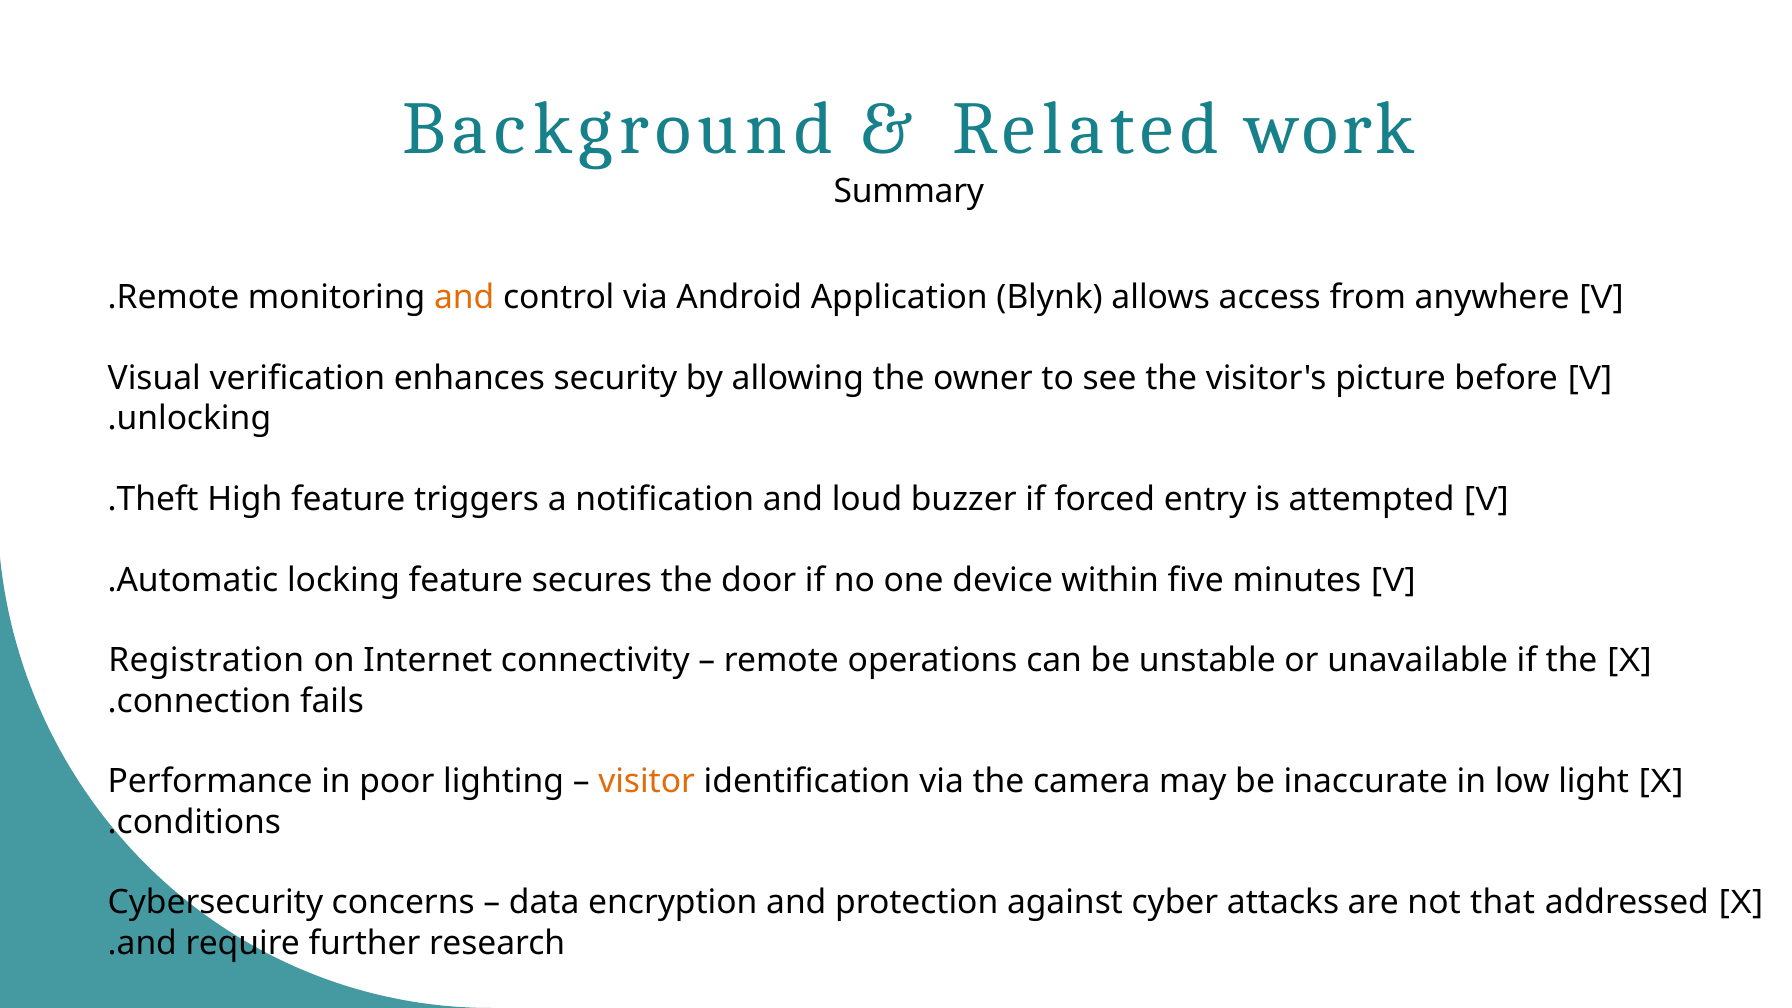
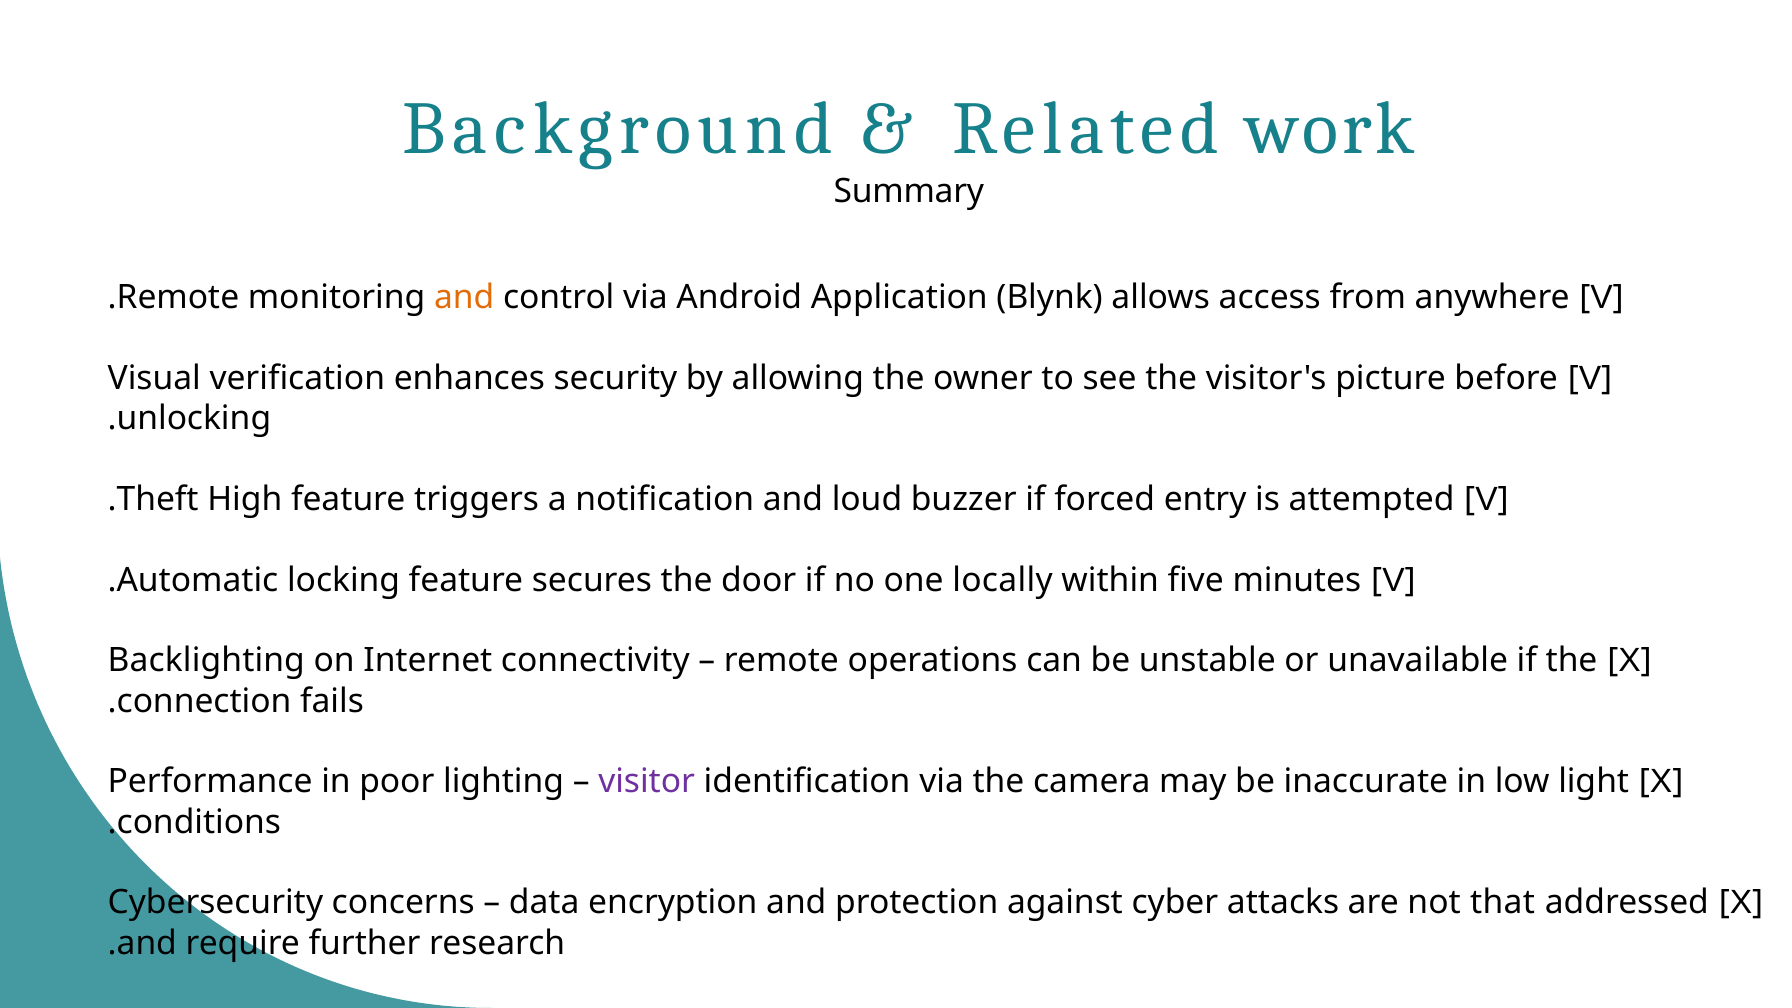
device: device -> locally (1003, 580)
Registration: Registration -> Backlighting (206, 661)
visitor colour: orange -> purple (647, 782)
